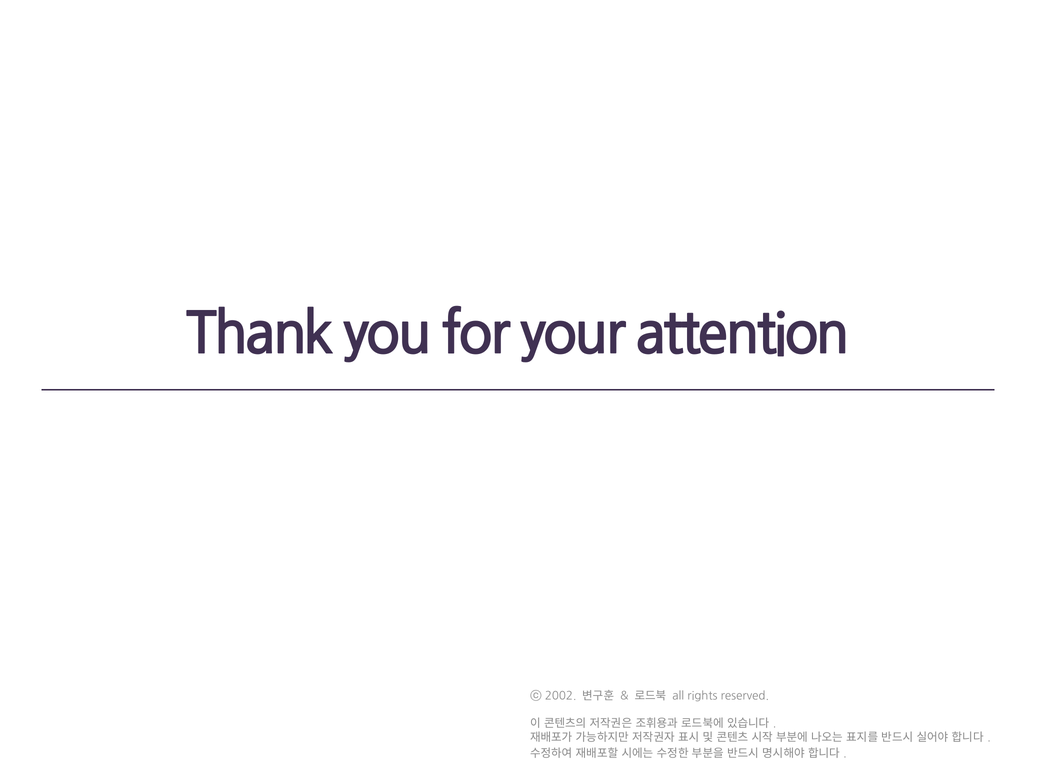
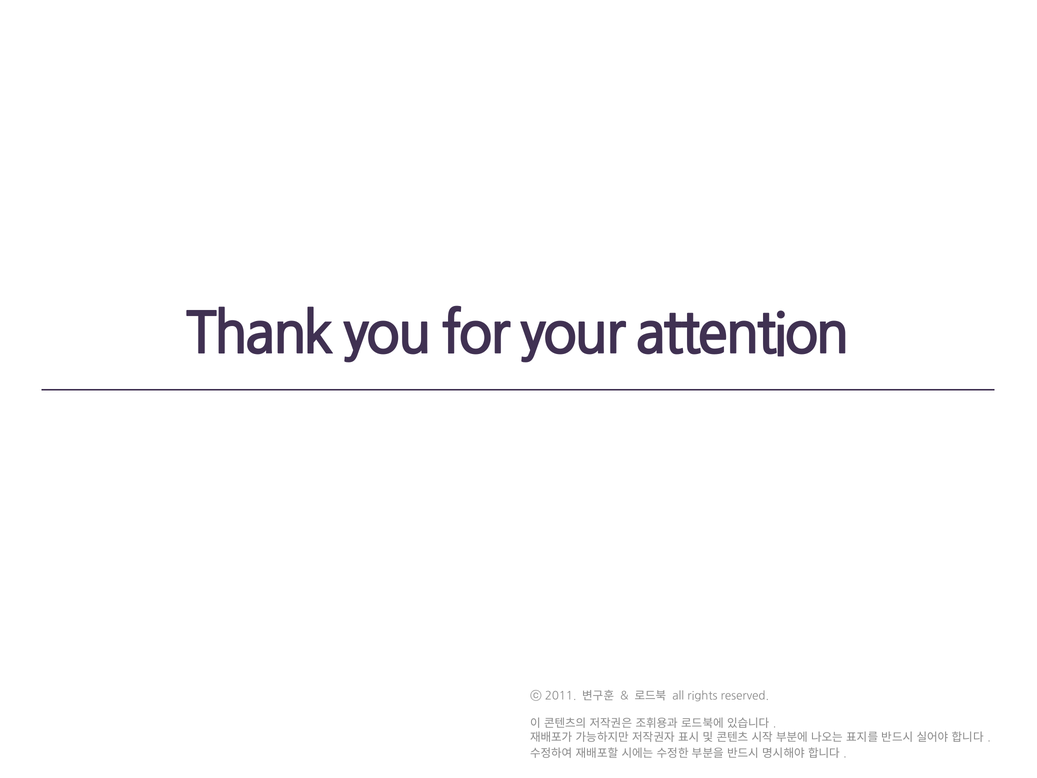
2002: 2002 -> 2011 (561, 696)
